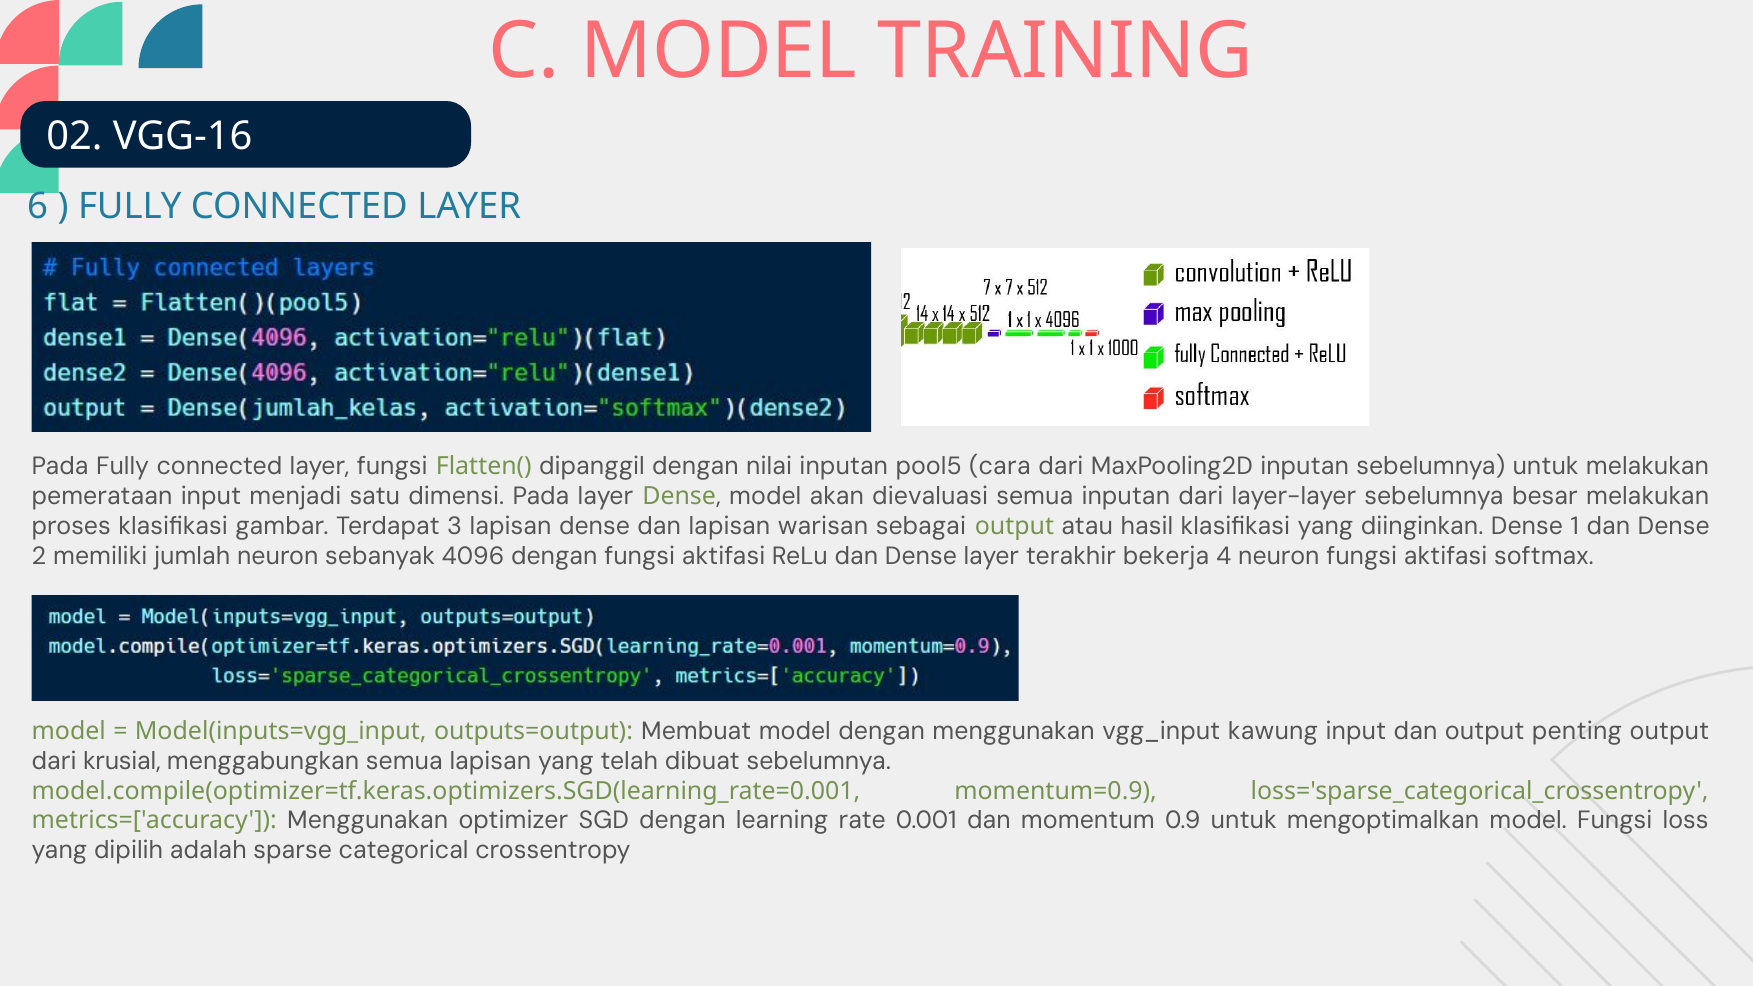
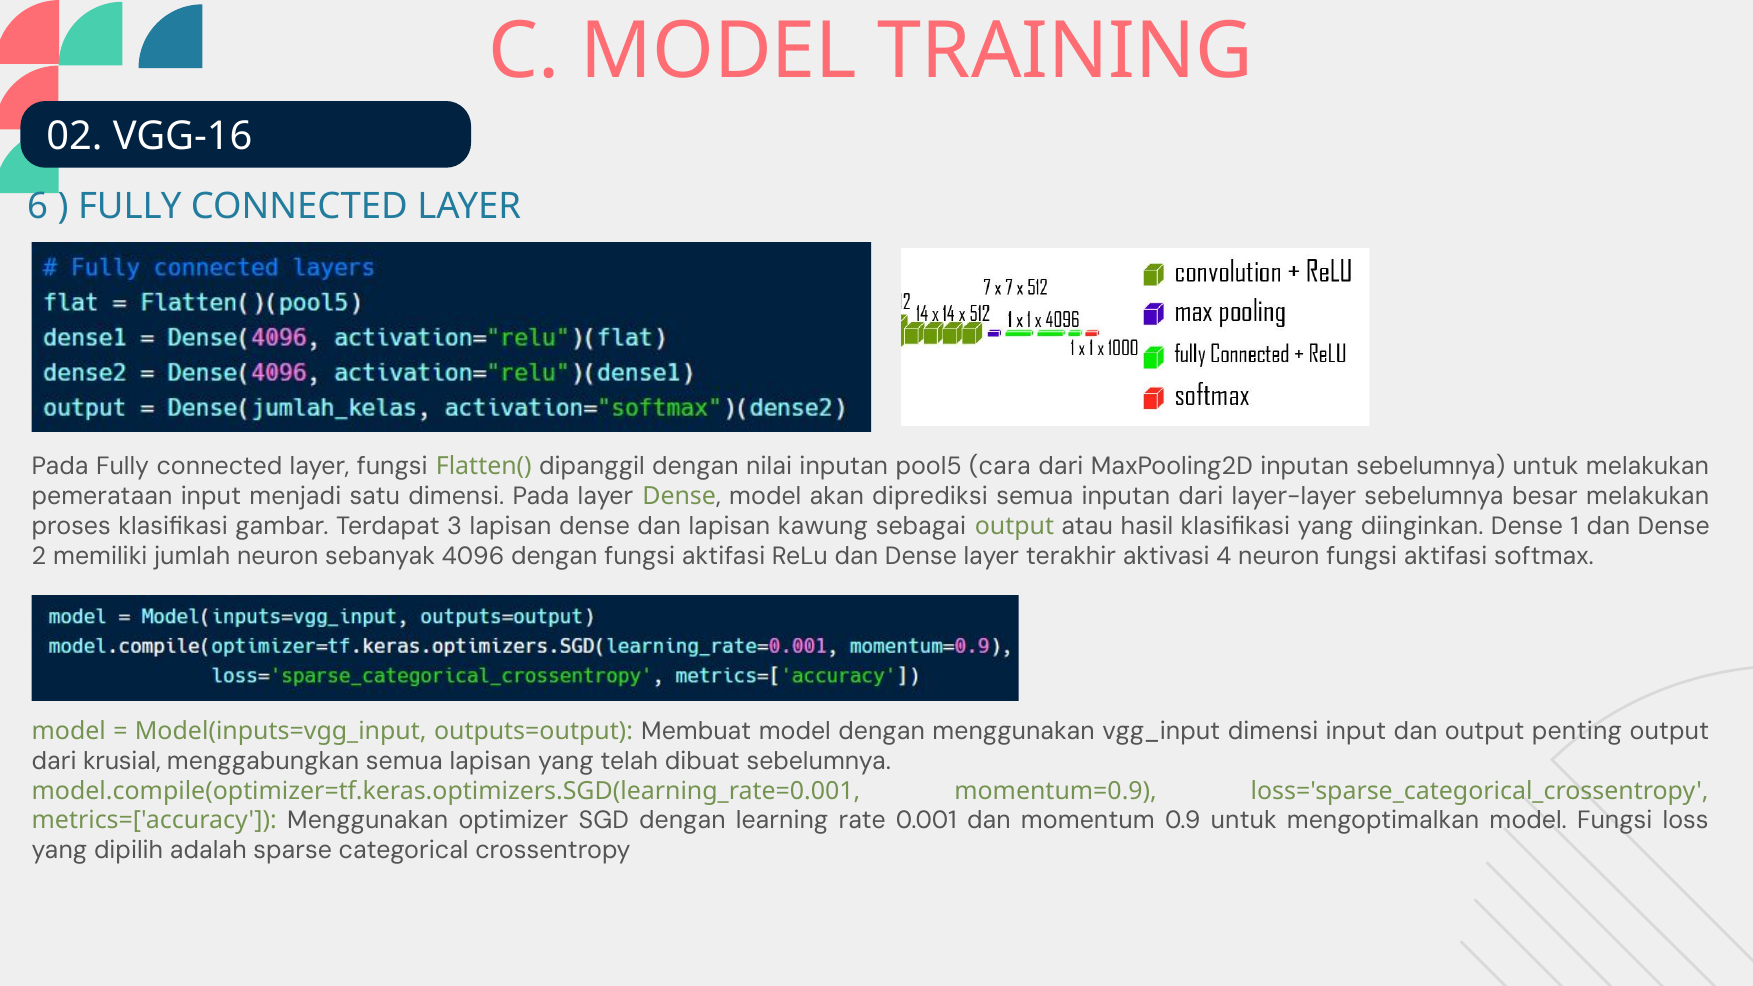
dievaluasi: dievaluasi -> diprediksi (930, 496)
warisan: warisan -> kawung (823, 526)
bekerja: bekerja -> aktivasi (1166, 556)
vgg_input kawung: kawung -> dimensi (1273, 731)
